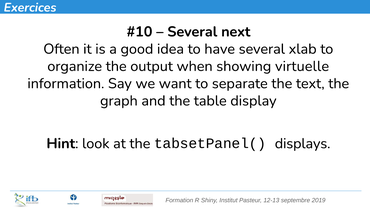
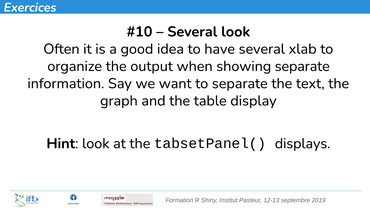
Several next: next -> look (236, 32)
showing virtuelle: virtuelle -> separate (302, 66)
